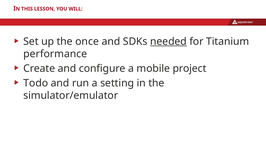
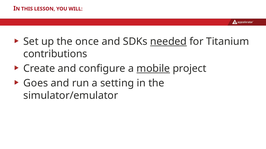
performance: performance -> contributions (55, 54)
mobile underline: none -> present (153, 69)
Todo: Todo -> Goes (36, 83)
